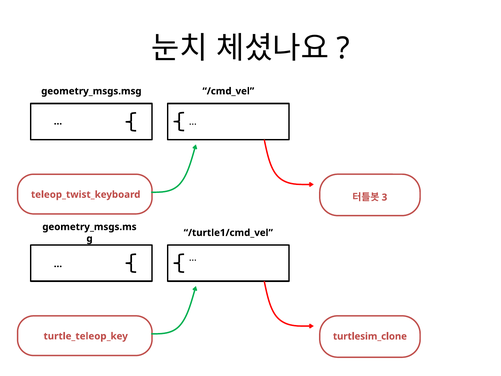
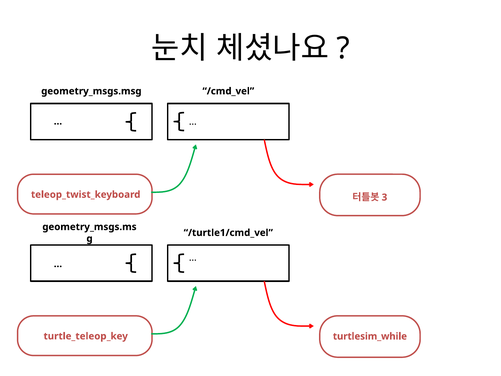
turtlesim_clone: turtlesim_clone -> turtlesim_while (370, 336)
